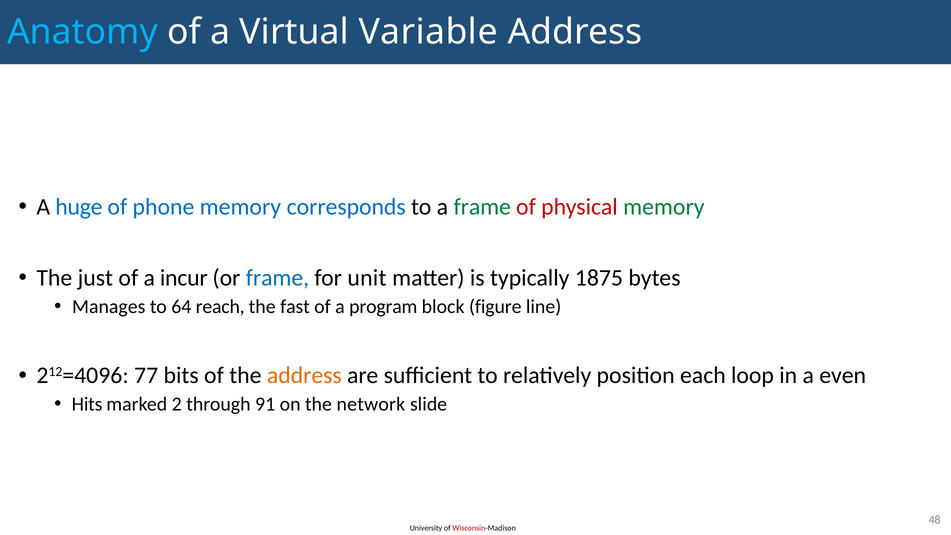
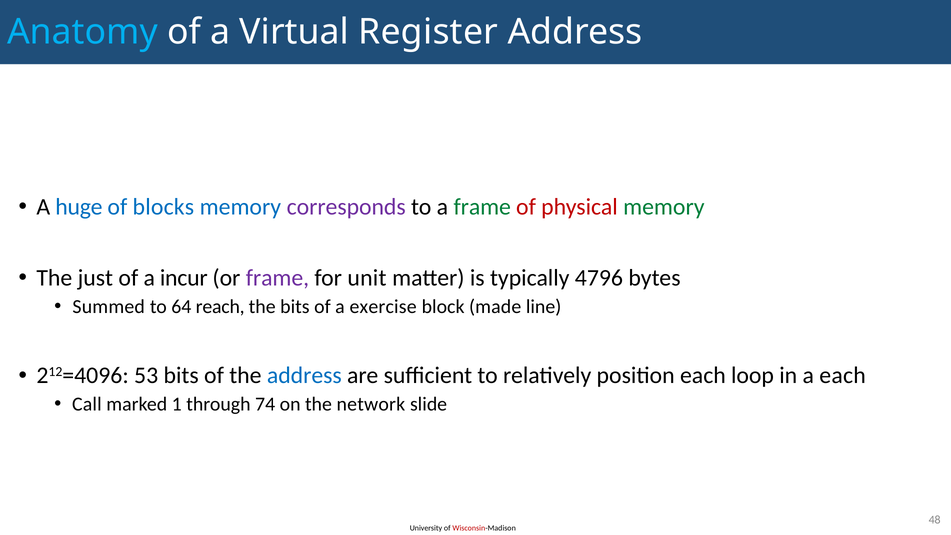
Variable: Variable -> Register (428, 32)
phone: phone -> blocks (163, 207)
corresponds colour: blue -> purple (346, 207)
frame colour: blue -> purple (277, 278)
1875: 1875 -> 4796 (599, 278)
Manages: Manages -> Summed (109, 307)
the fast: fast -> bits (295, 307)
program: program -> exercise (383, 307)
figure: figure -> made (495, 307)
77: 77 -> 53 (146, 376)
address colour: orange -> blue (304, 376)
a even: even -> each (843, 376)
Hits: Hits -> Call (87, 404)
2: 2 -> 1 (177, 404)
91: 91 -> 74 (265, 404)
